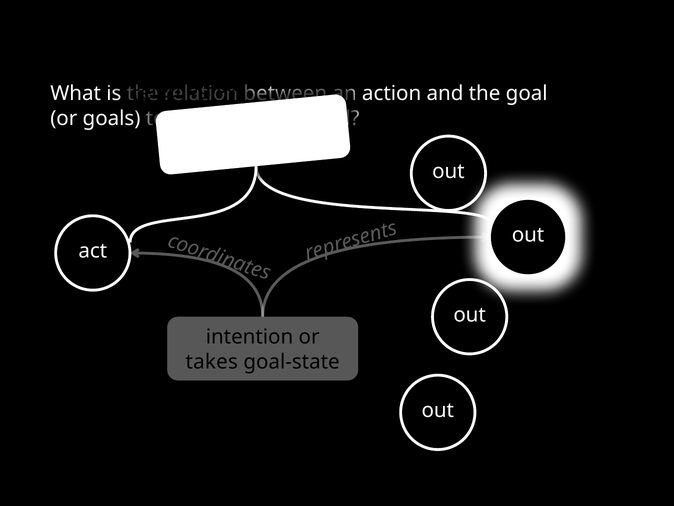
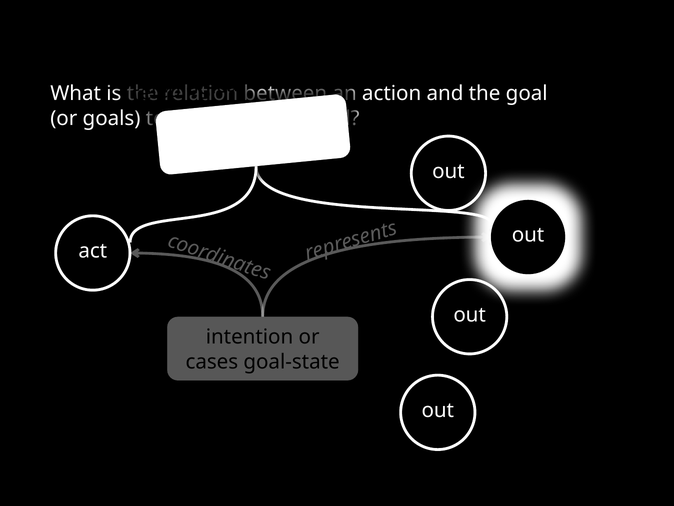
takes: takes -> cases (212, 361)
